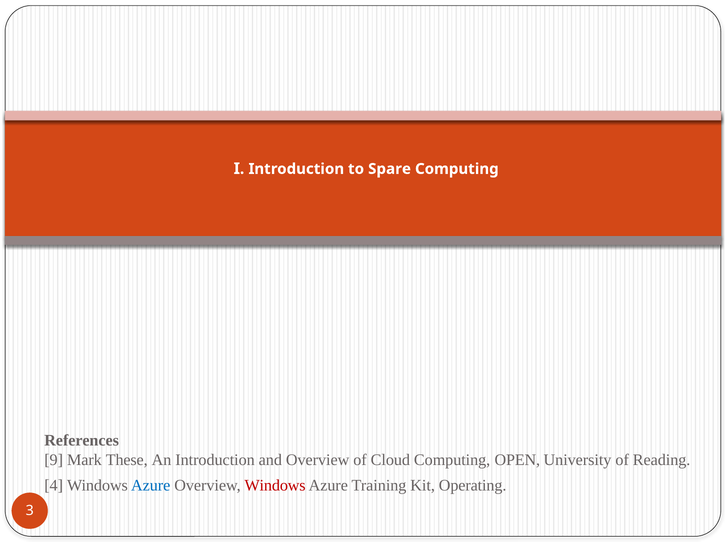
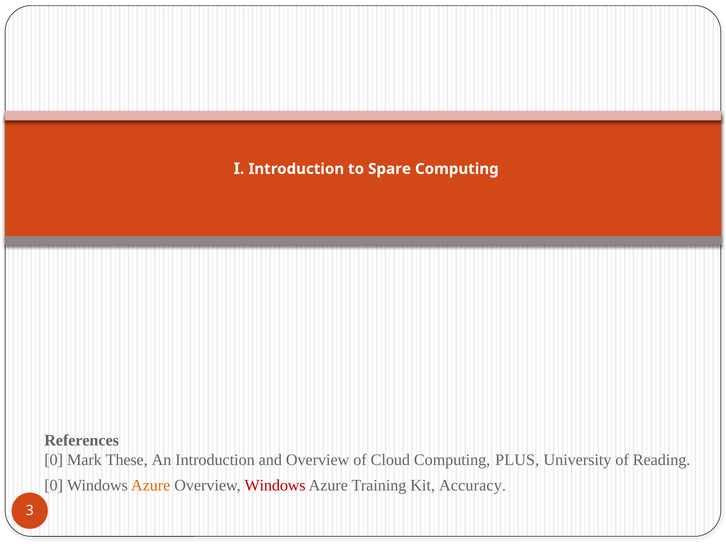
9: 9 -> 0 (54, 460)
OPEN: OPEN -> PLUS (517, 460)
4: 4 -> 0 (54, 486)
Azure colour: blue -> orange (151, 486)
Operating: Operating -> Accuracy (473, 486)
